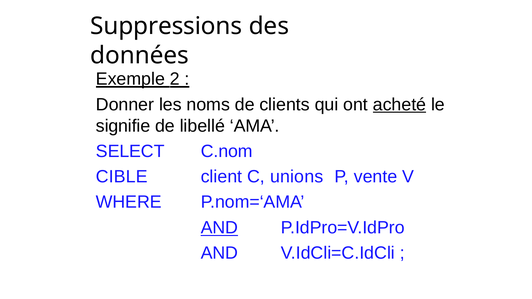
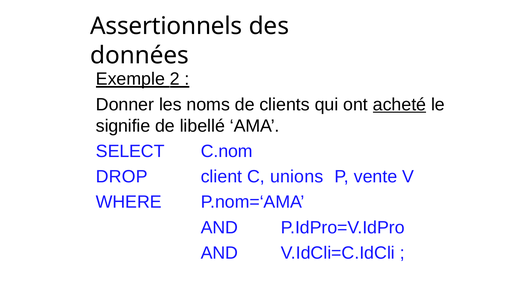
Suppressions: Suppressions -> Assertionnels (166, 26)
CIBLE: CIBLE -> DROP (122, 177)
AND underline: present -> none (219, 228)
